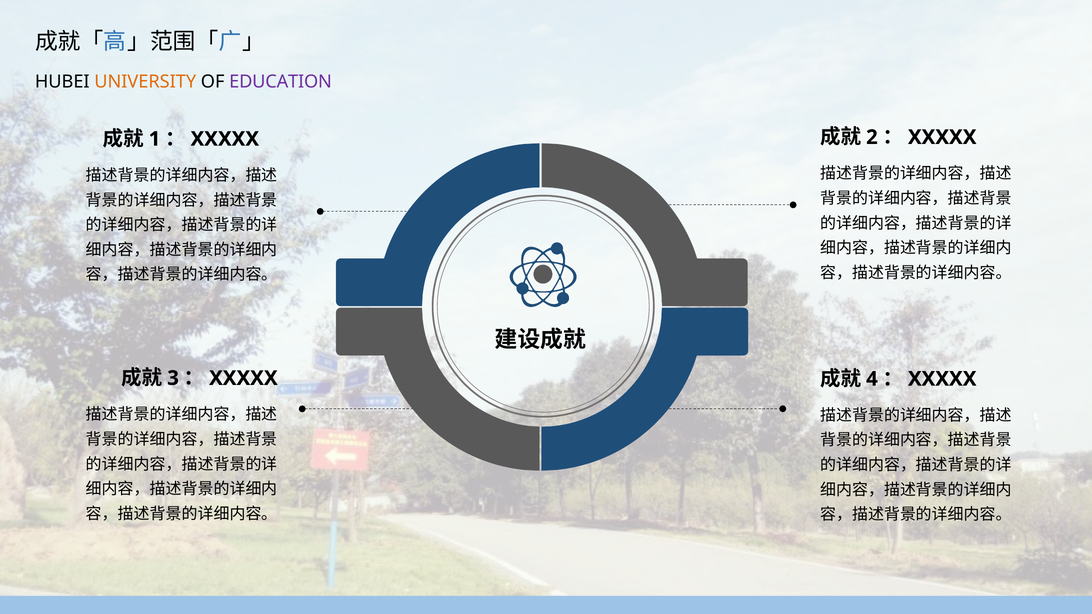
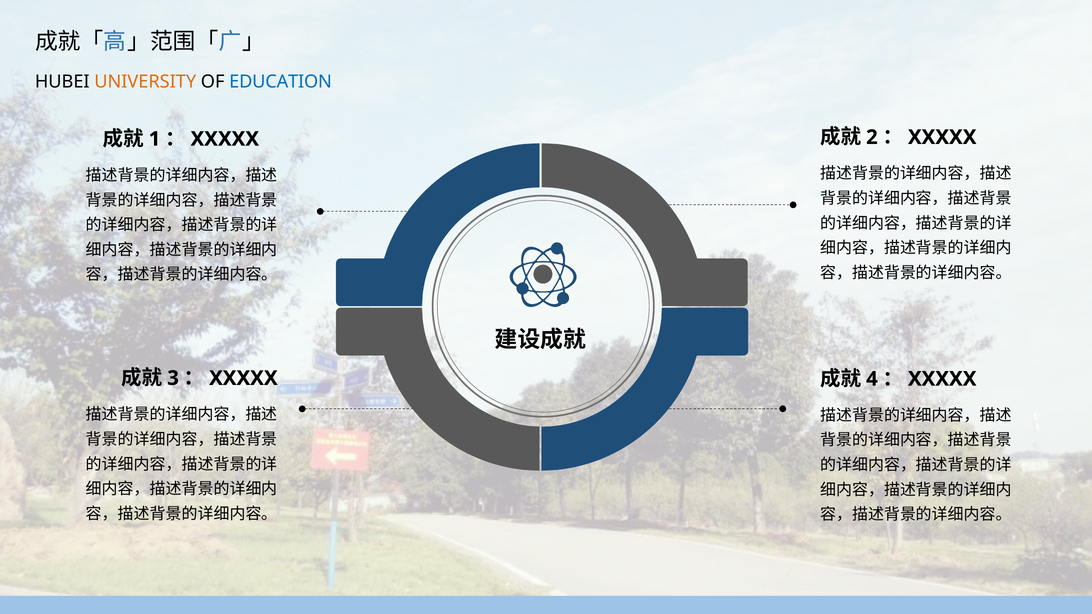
EDUCATION colour: purple -> blue (281, 82)
